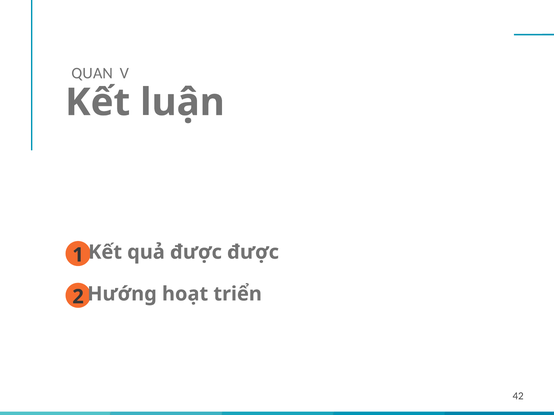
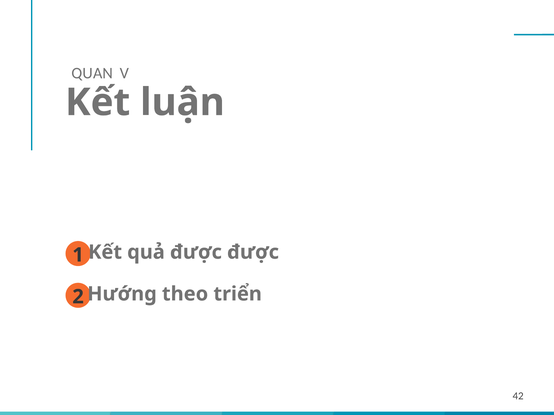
hoạt: hoạt -> theo (185, 294)
